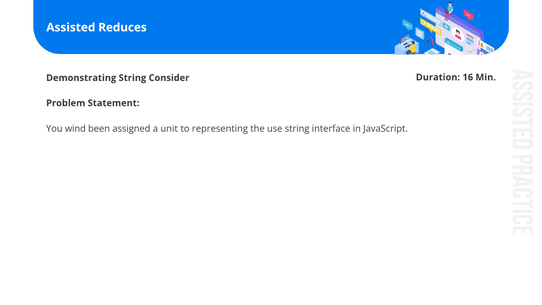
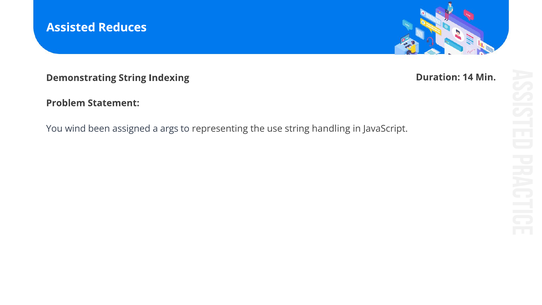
Consider: Consider -> Indexing (169, 78)
16: 16 -> 14 (468, 77)
unit: unit -> args (169, 129)
interface: interface -> handling (331, 129)
